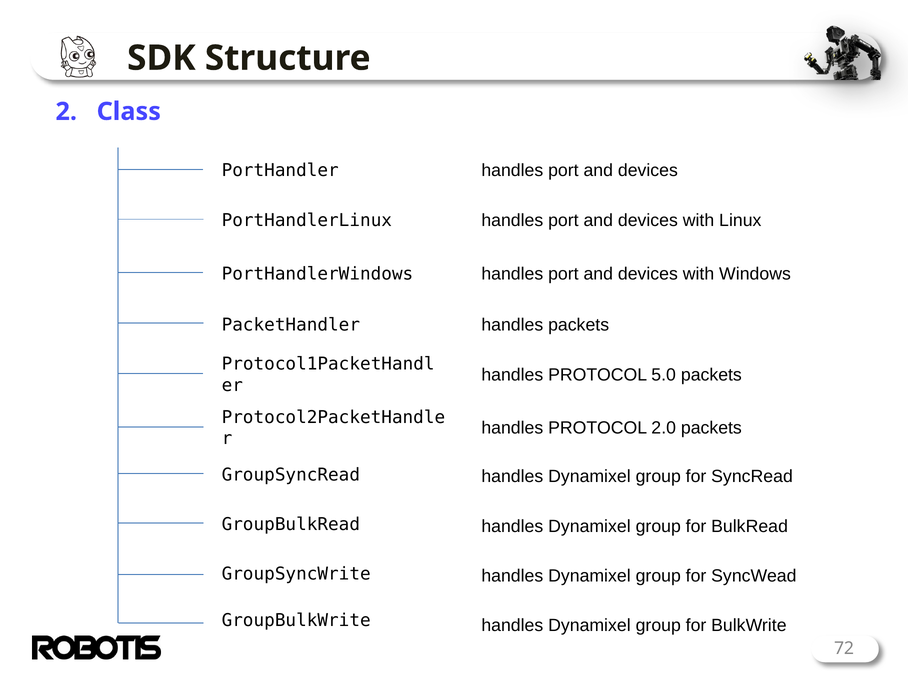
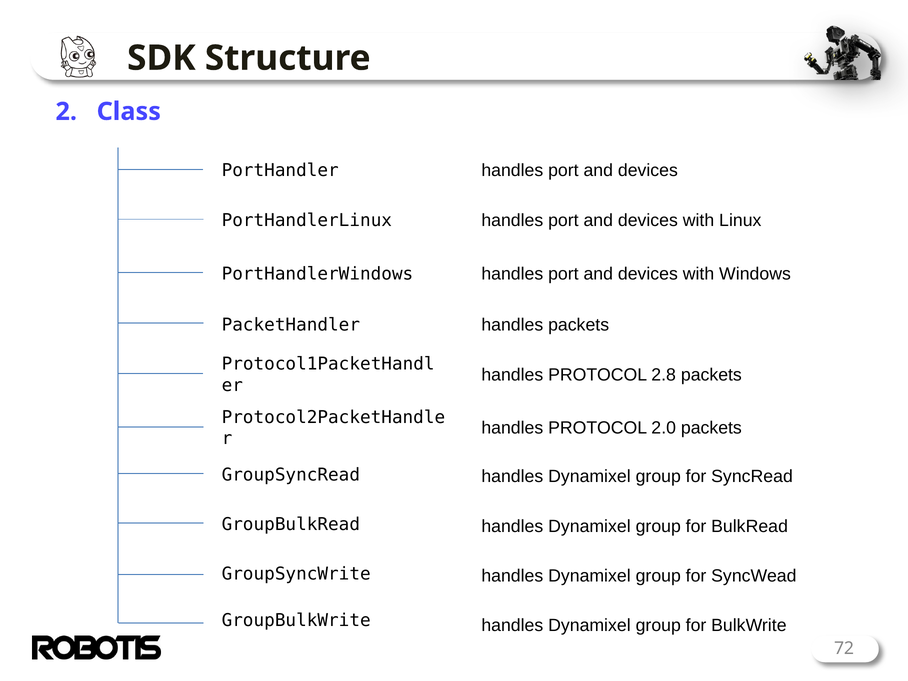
5.0: 5.0 -> 2.8 (664, 375)
